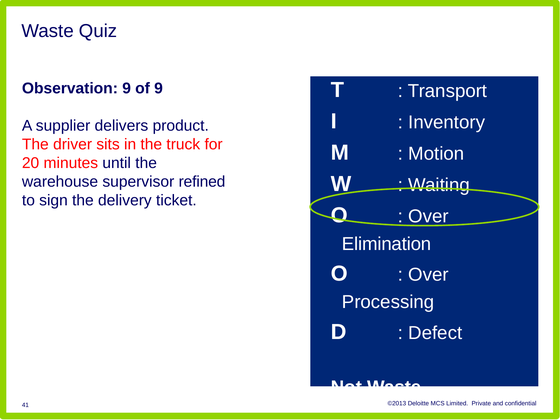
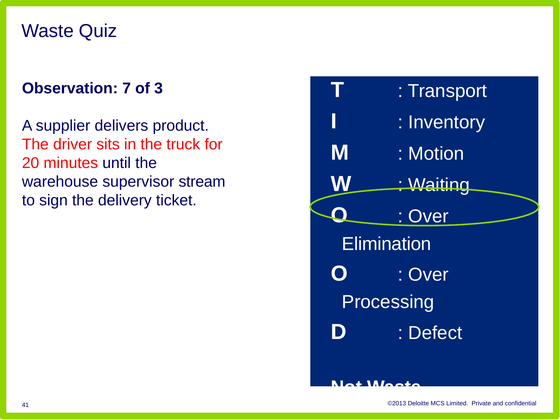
Observation 9: 9 -> 7 (127, 88)
of 9: 9 -> 3 (159, 88)
refined: refined -> stream (202, 182)
